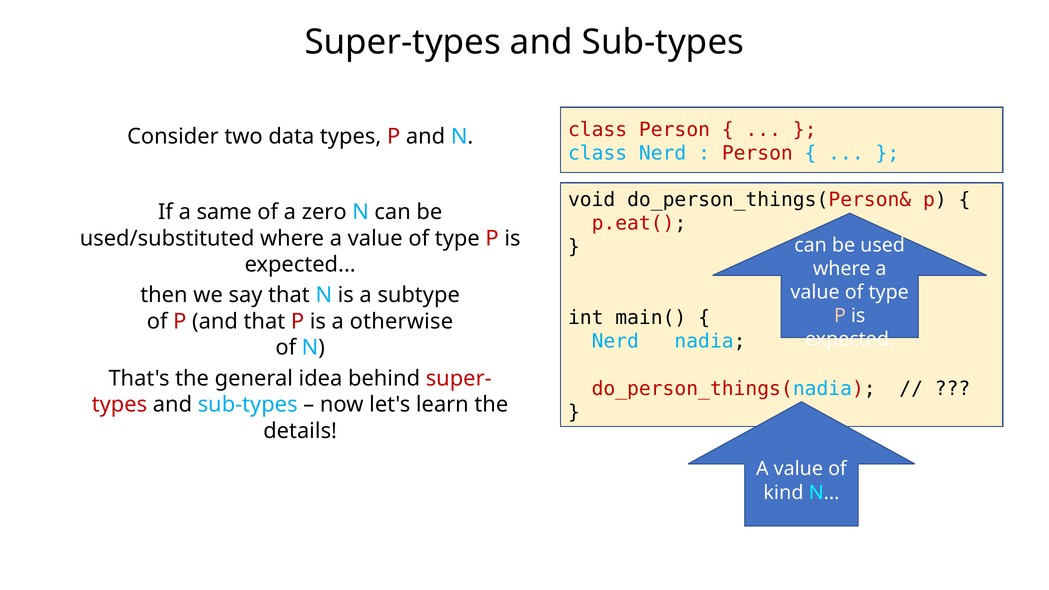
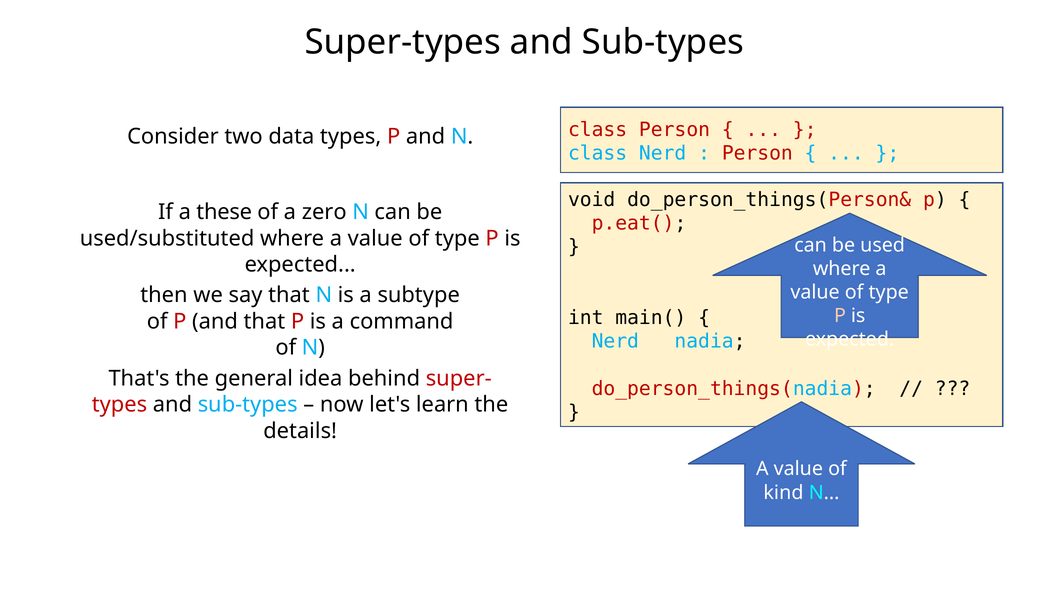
same: same -> these (224, 212)
otherwise: otherwise -> command (402, 321)
